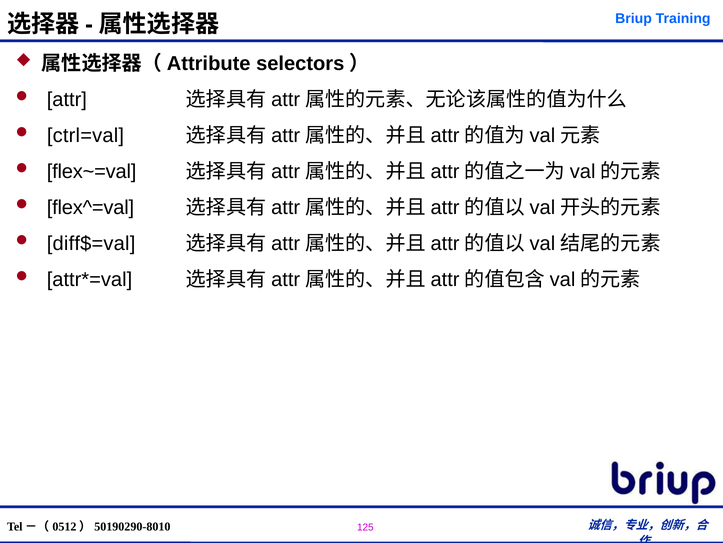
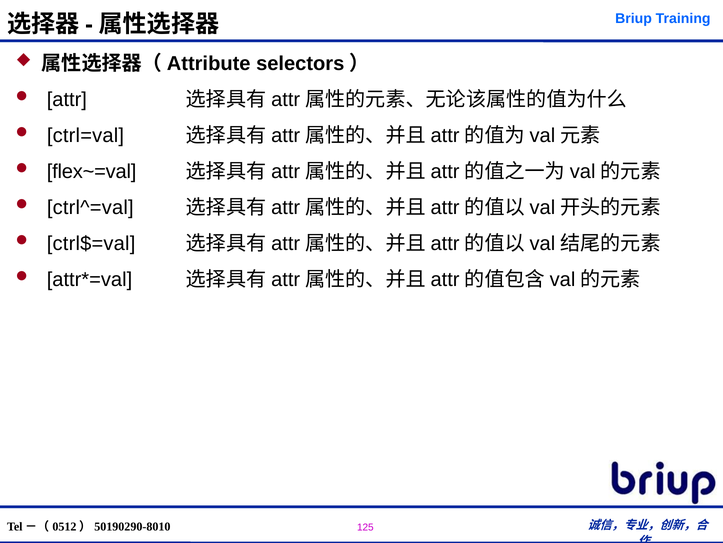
flex^=val: flex^=val -> ctrl^=val (90, 207)
diff$=val: diff$=val -> ctrl$=val (91, 243)
